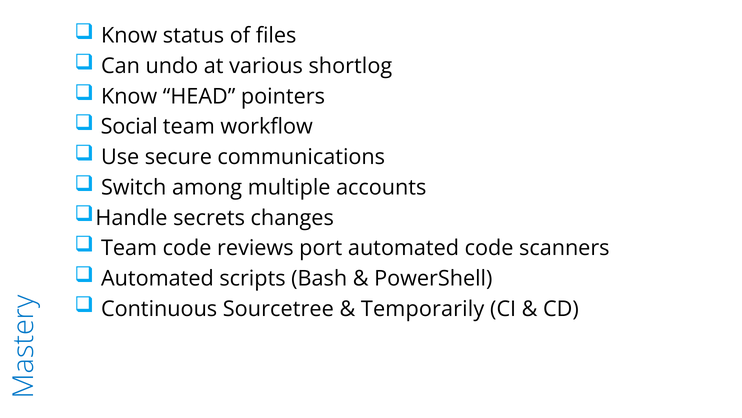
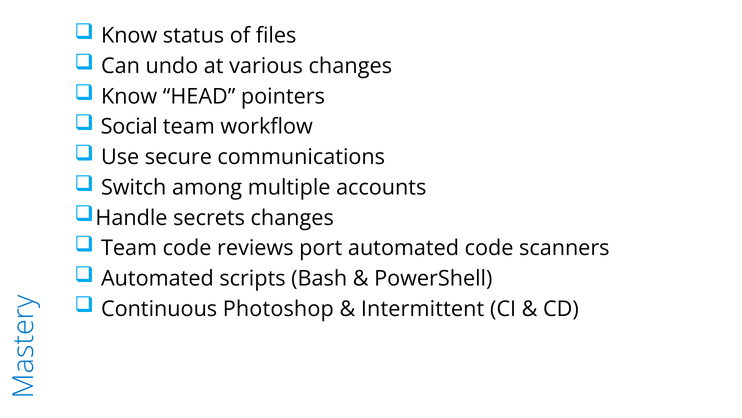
various shortlog: shortlog -> changes (350, 66)
Sourcetree: Sourcetree -> Photoshop (278, 308)
Temporarily: Temporarily -> Intermittent (423, 308)
